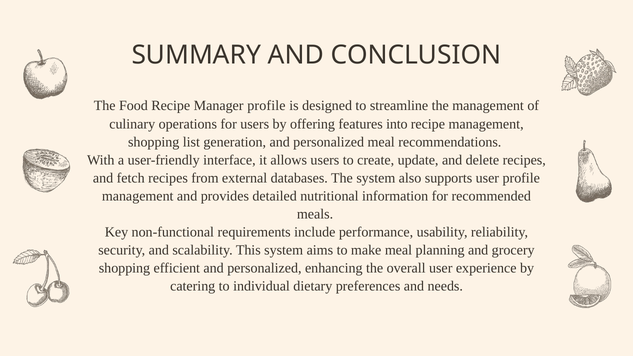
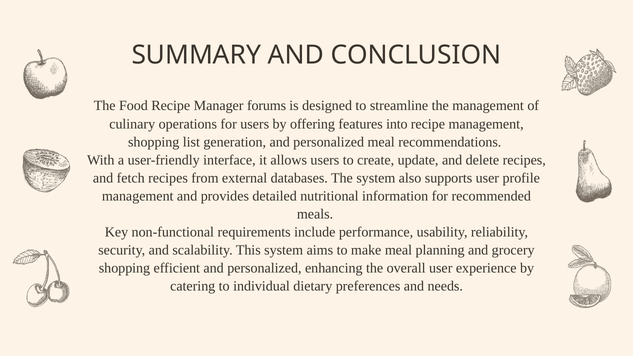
Manager profile: profile -> forums (267, 106)
